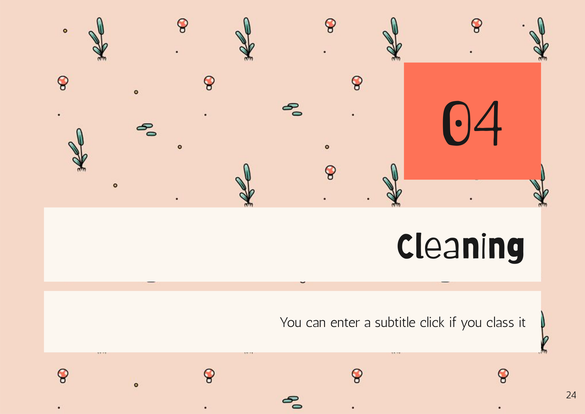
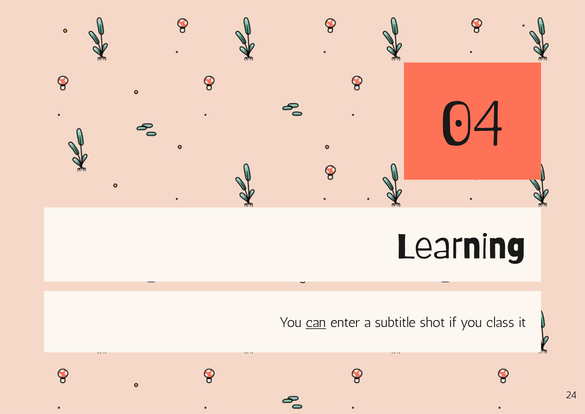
Cleaning: Cleaning -> Learning (461, 247)
can underline: none -> present (316, 322)
click: click -> shot (432, 322)
